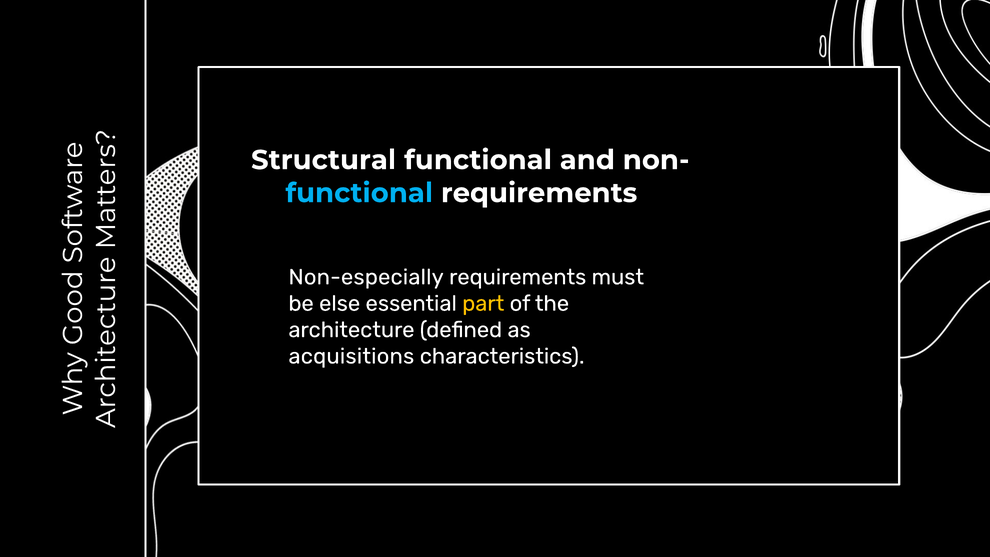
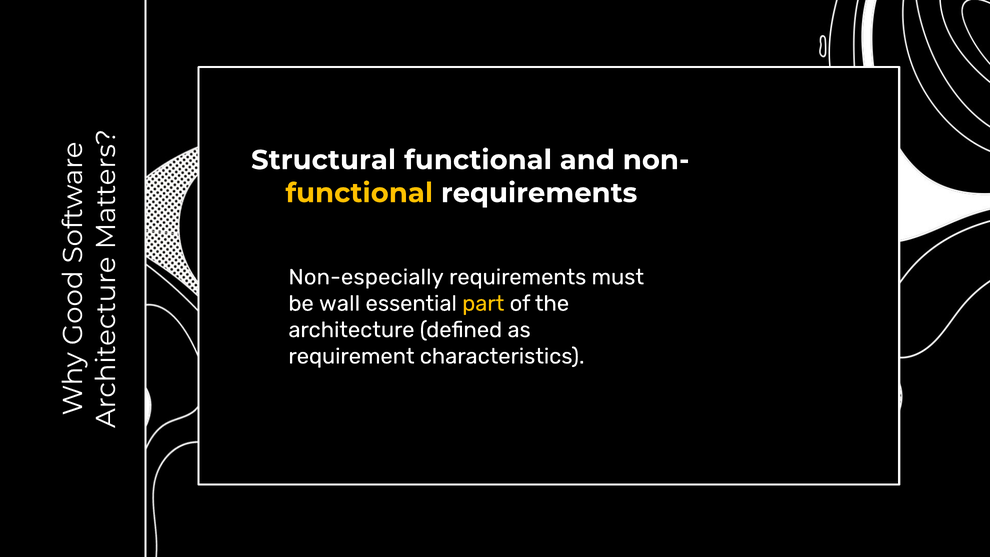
functional colour: light blue -> yellow (359, 193)
else: else -> wall (340, 303)
acquisitions: acquisitions -> requirement (351, 356)
